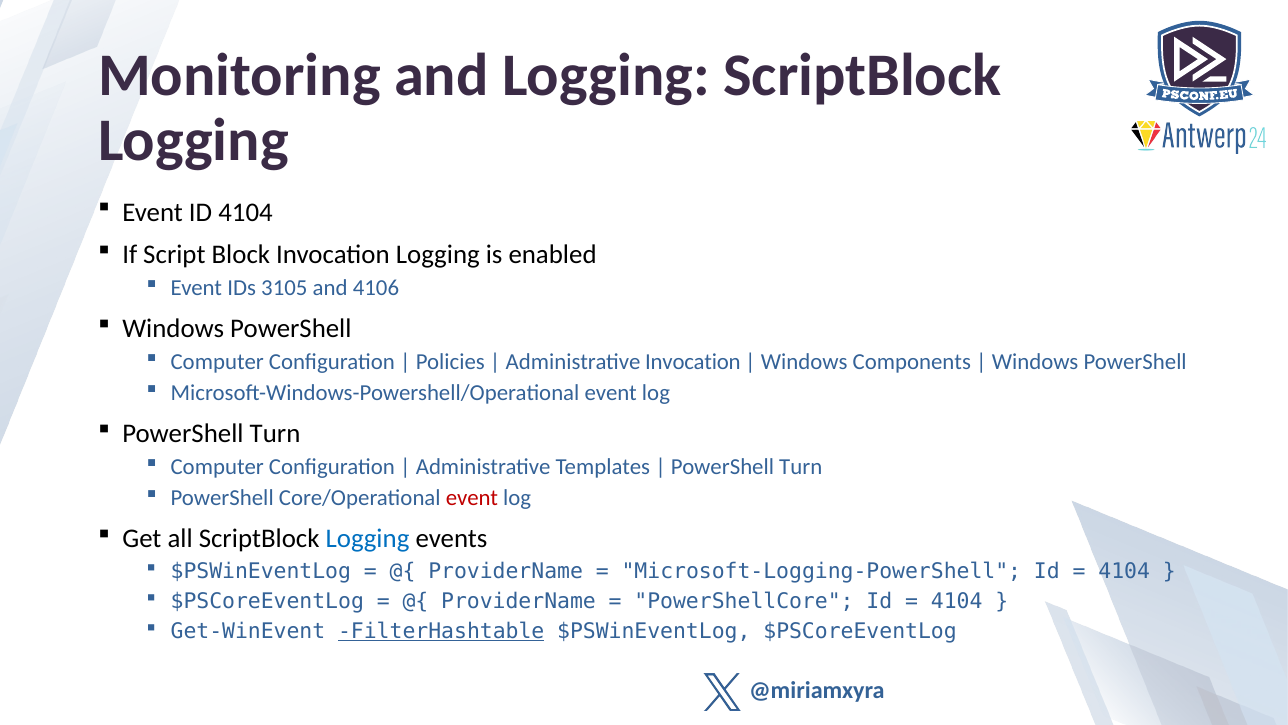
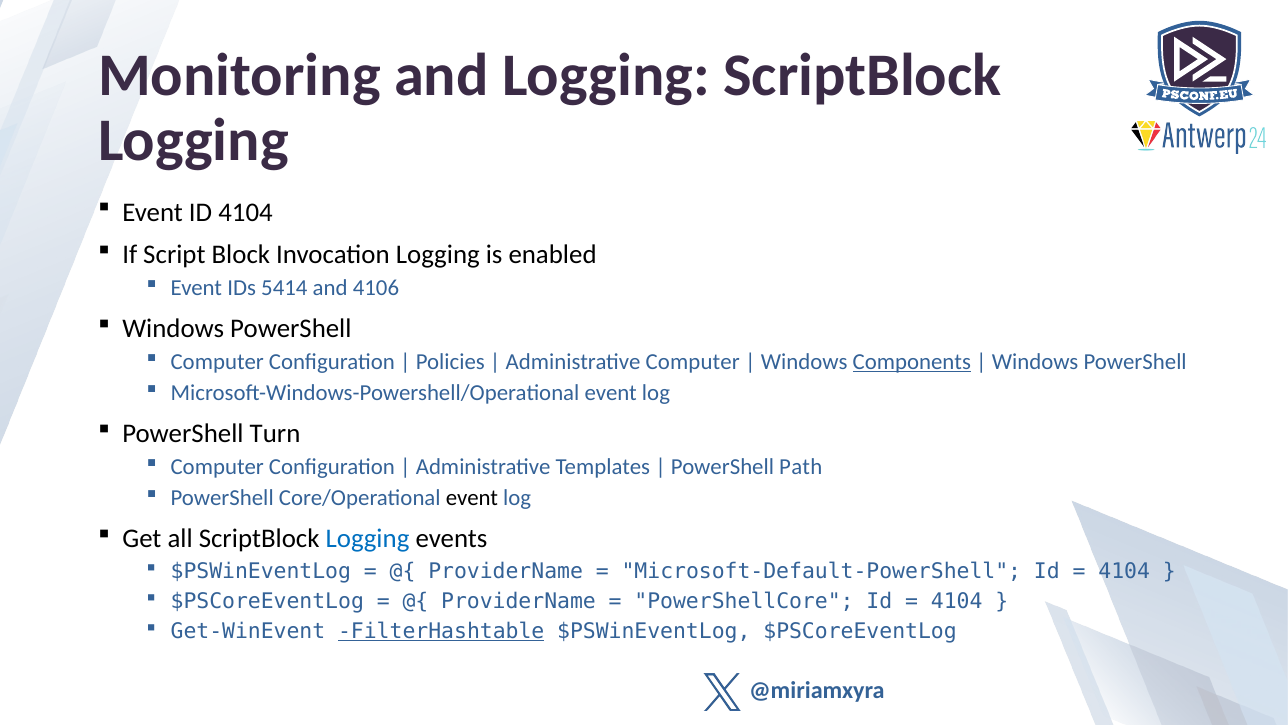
3105: 3105 -> 5414 (284, 288)
Administrative Invocation: Invocation -> Computer (693, 362)
Components underline: none -> present (912, 362)
Turn: Turn -> Path (801, 467)
event colour: red -> black (472, 498)
Microsoft-Logging-PowerShell: Microsoft-Logging-PowerShell -> Microsoft-Default-PowerShell (821, 571)
